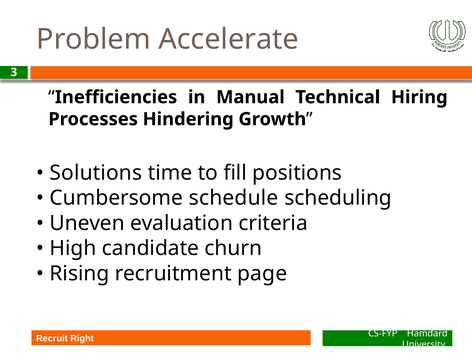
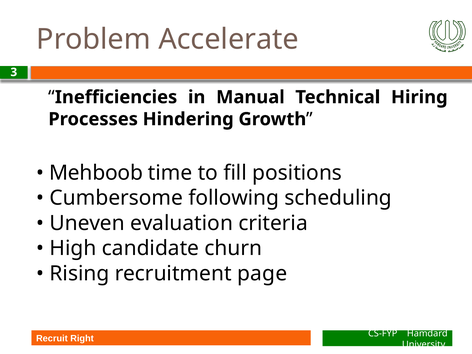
Solutions: Solutions -> Mehboob (96, 173)
schedule: schedule -> following (234, 198)
